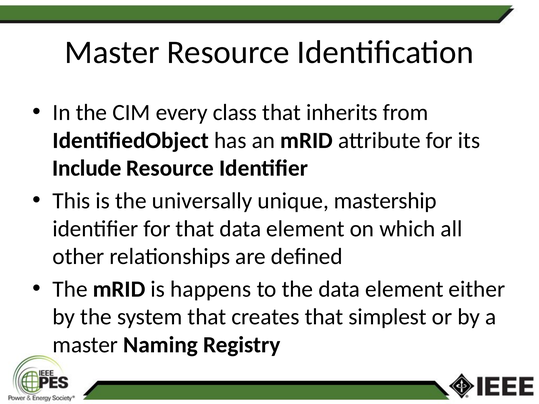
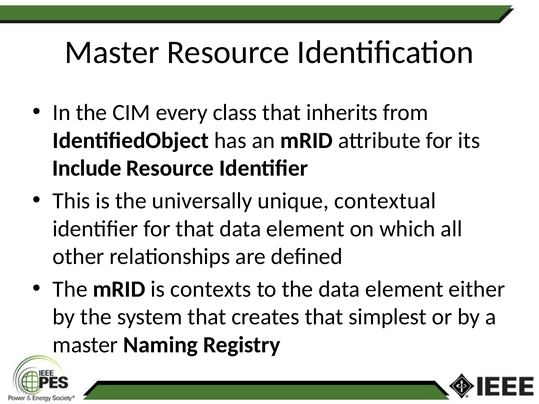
mastership: mastership -> contextual (385, 201)
happens: happens -> contexts (211, 289)
